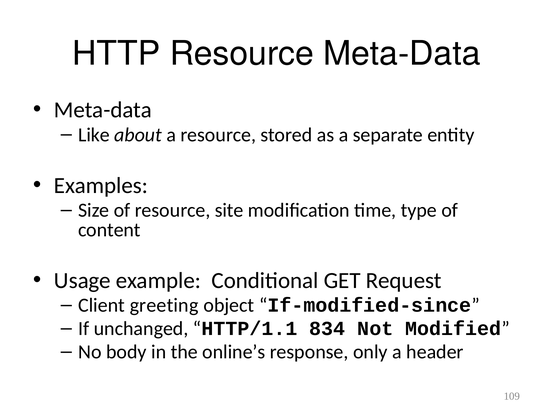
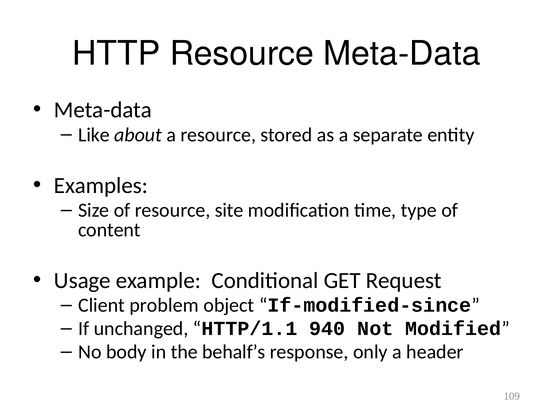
greeting: greeting -> problem (164, 305)
834: 834 -> 940 (327, 328)
online’s: online’s -> behalf’s (234, 352)
